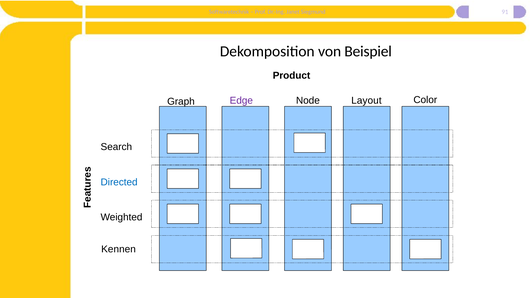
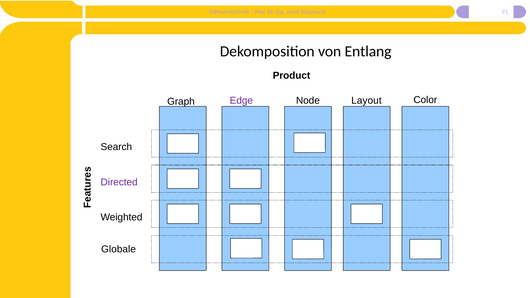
Beispiel: Beispiel -> Entlang (368, 51)
Directed colour: blue -> purple (119, 182)
Kennen: Kennen -> Globale (119, 249)
